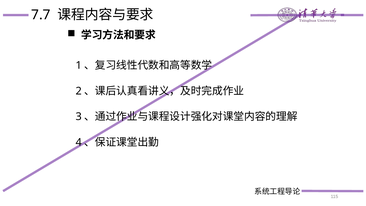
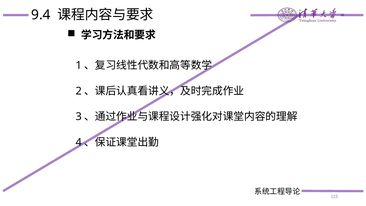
7.7: 7.7 -> 9.4 (41, 15)
